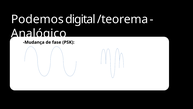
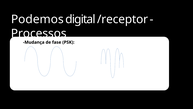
/teorema: /teorema -> /receptor (123, 19)
Analógico: Analógico -> Processos (39, 33)
